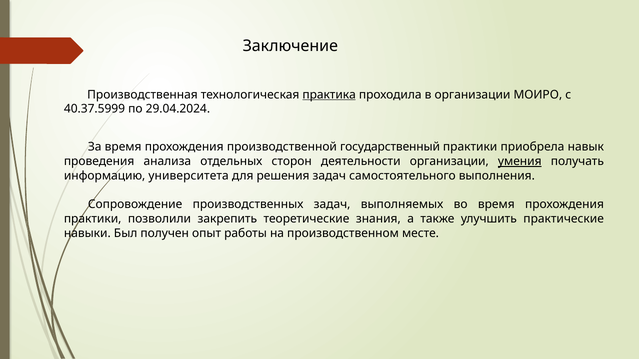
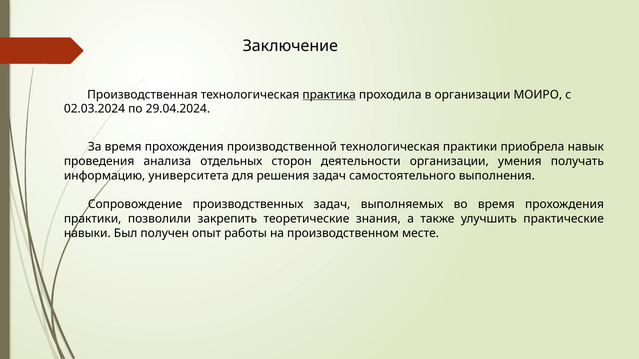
40.37.5999: 40.37.5999 -> 02.03.2024 (94, 109)
производственной государственный: государственный -> технологическая (390, 147)
умения underline: present -> none (520, 162)
